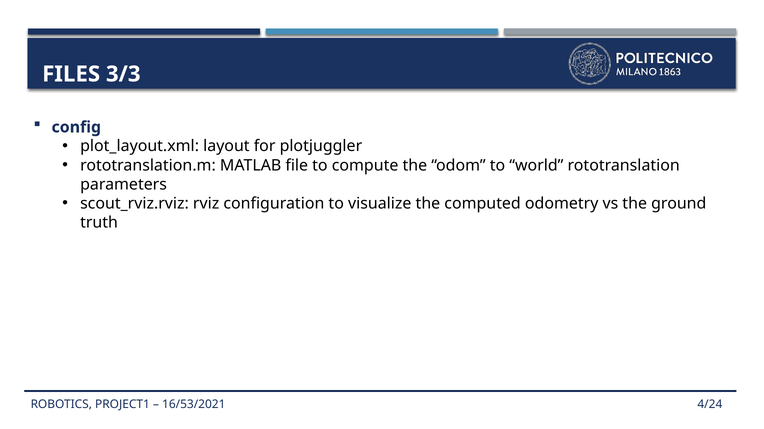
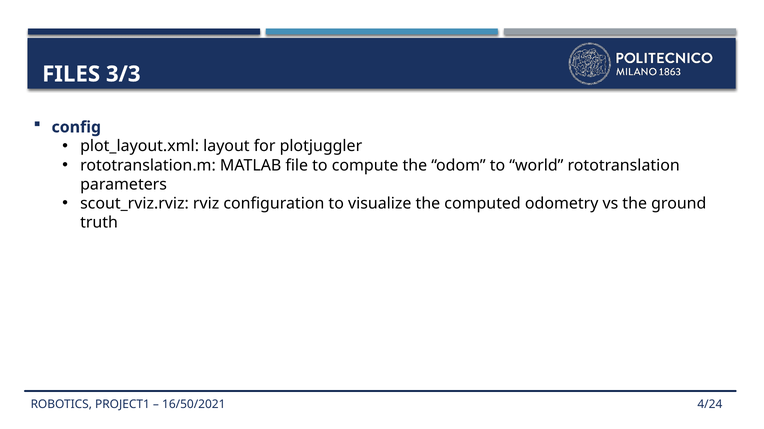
16/53/2021: 16/53/2021 -> 16/50/2021 (194, 405)
